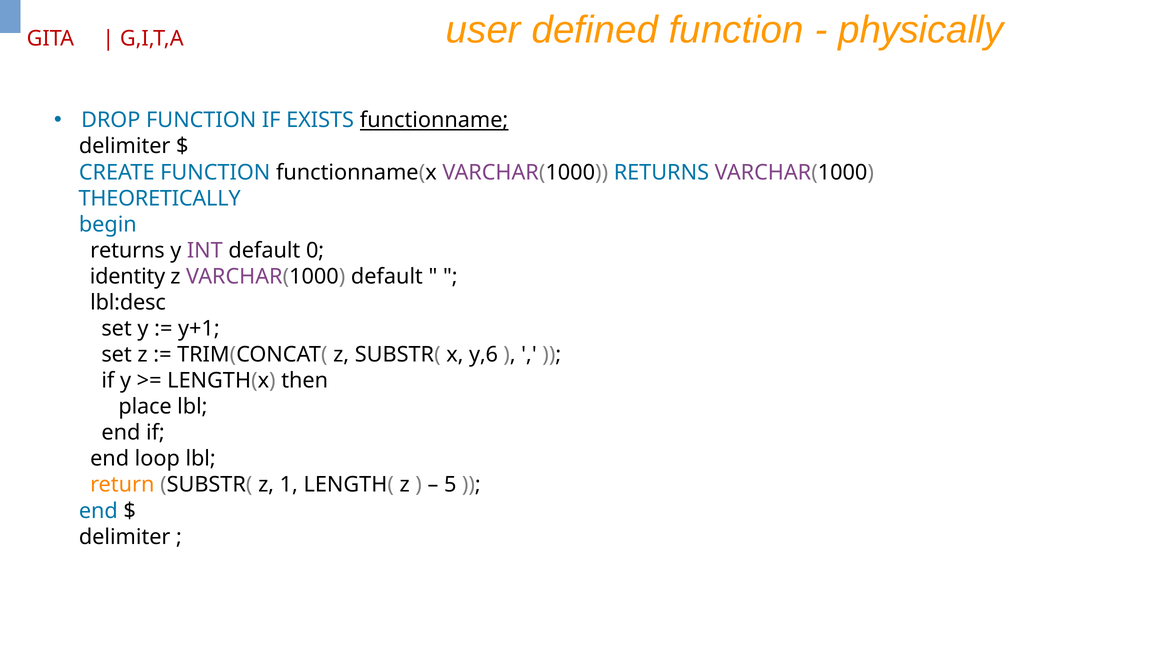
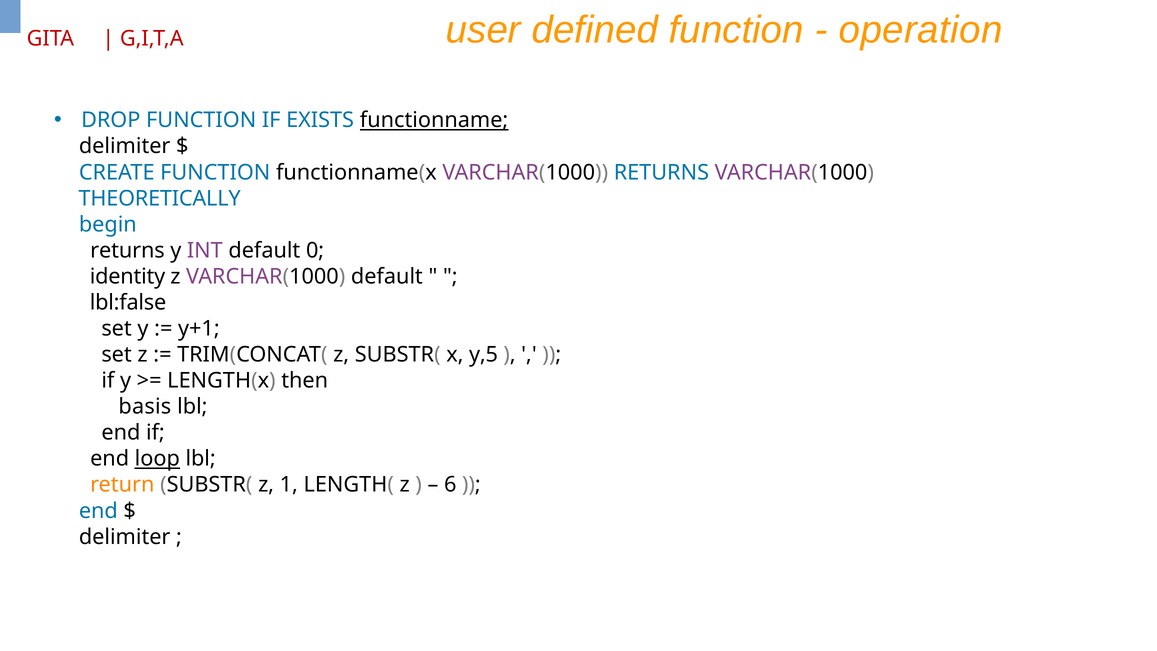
physically: physically -> operation (921, 30)
lbl:desc: lbl:desc -> lbl:false (128, 302)
y,6: y,6 -> y,5 (484, 355)
place: place -> basis (145, 407)
loop underline: none -> present (157, 459)
5: 5 -> 6 (450, 485)
